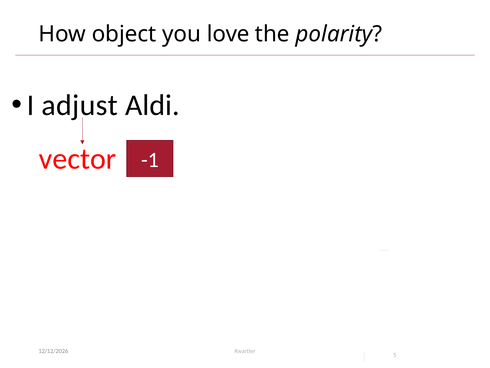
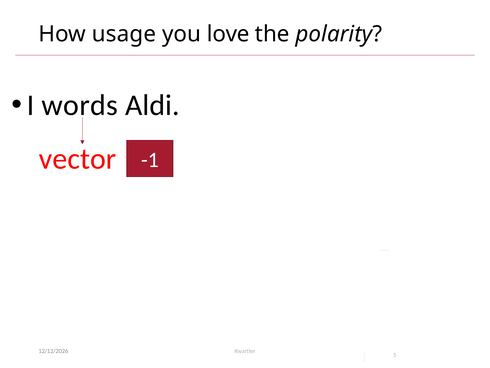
object: object -> usage (124, 34)
adjust: adjust -> words (80, 105)
